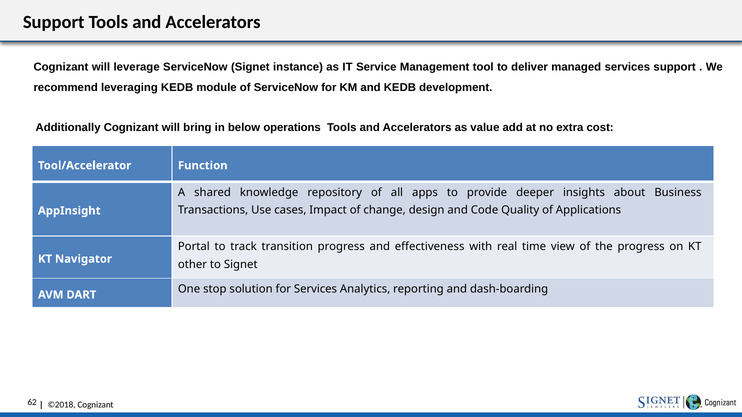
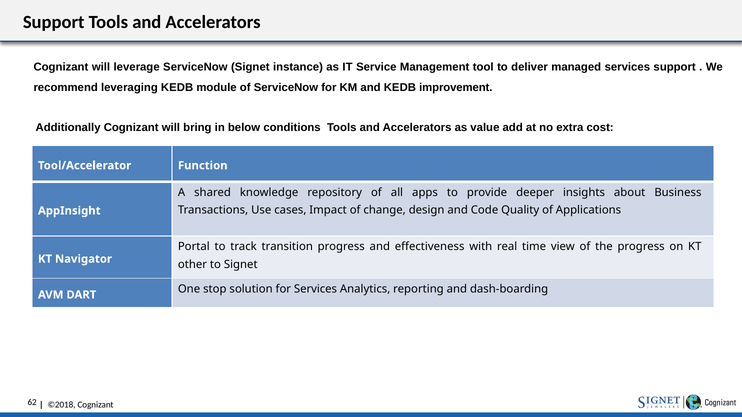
development: development -> improvement (456, 88)
operations: operations -> conditions (292, 128)
